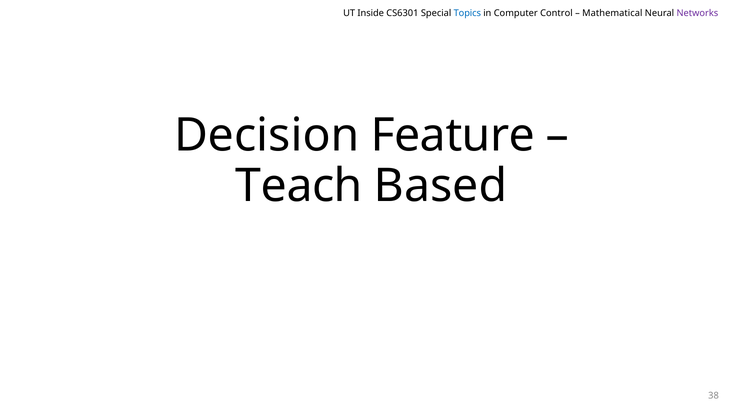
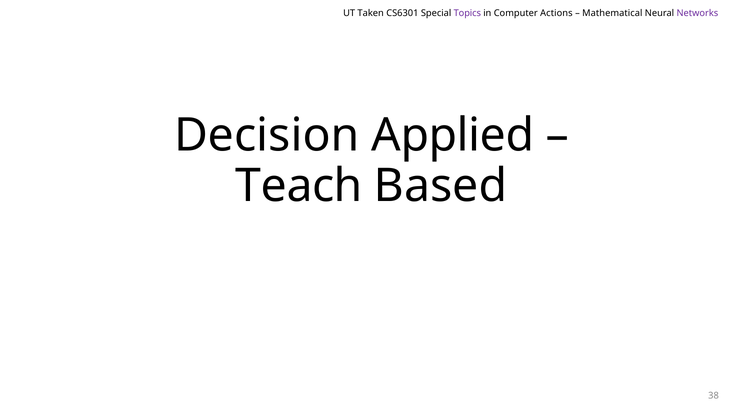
Inside: Inside -> Taken (371, 13)
Topics colour: blue -> purple (467, 13)
Control: Control -> Actions (556, 13)
Feature: Feature -> Applied (453, 136)
